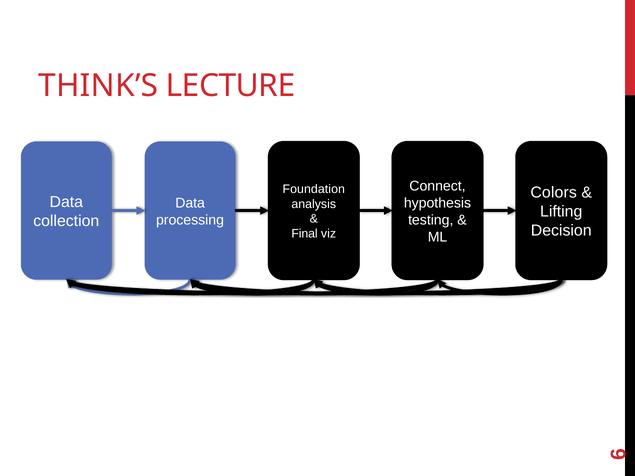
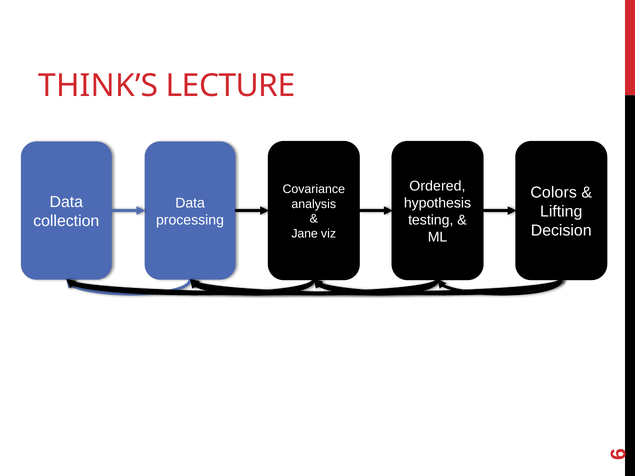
Connect: Connect -> Ordered (437, 186)
Foundation: Foundation -> Covariance (314, 189)
Final: Final -> Jane (305, 234)
